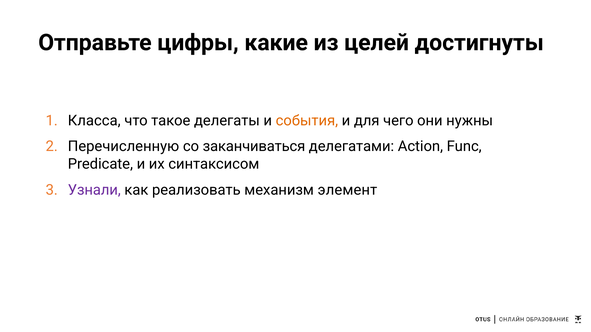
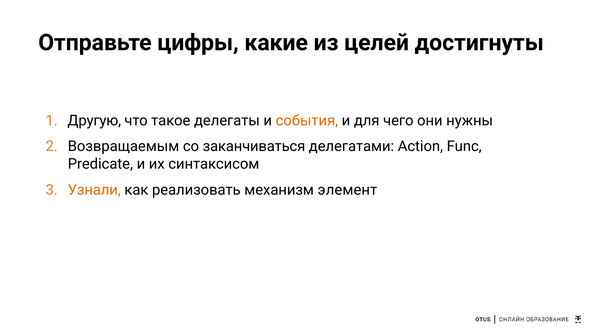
Класса: Класса -> Другую (94, 121)
Перечисленную: Перечисленную -> Возвращаемым (124, 147)
Узнали colour: purple -> orange (94, 190)
